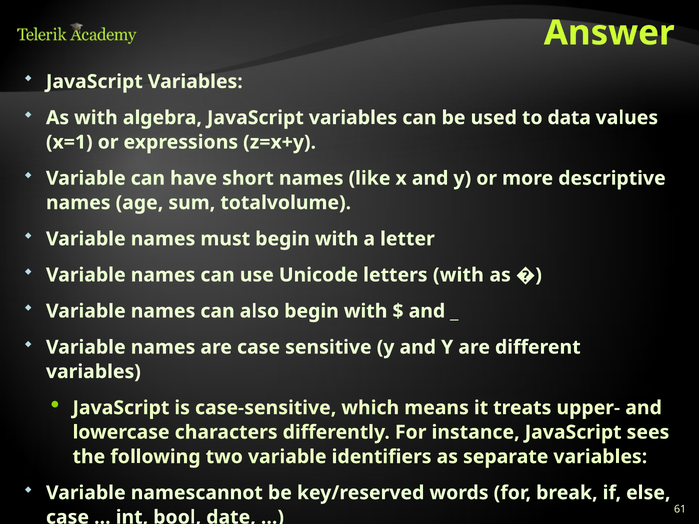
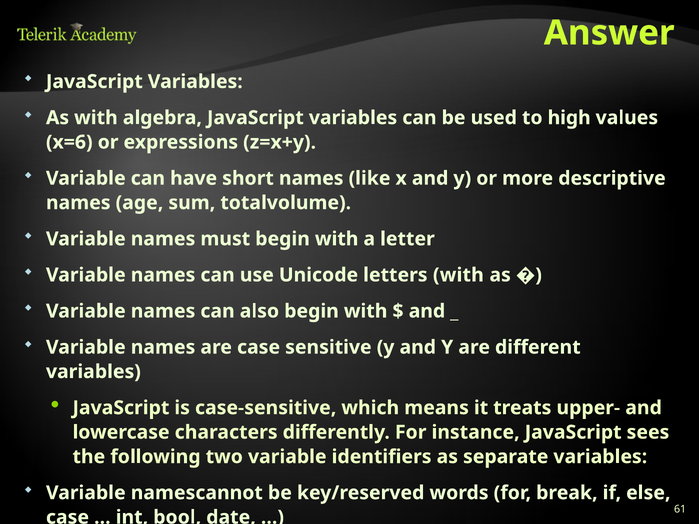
data: data -> high (569, 118)
x=1: x=1 -> x=6 (69, 142)
